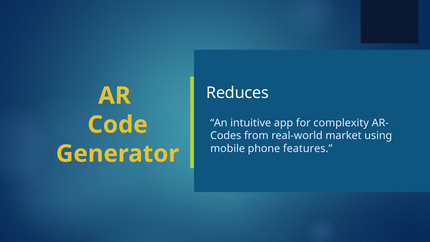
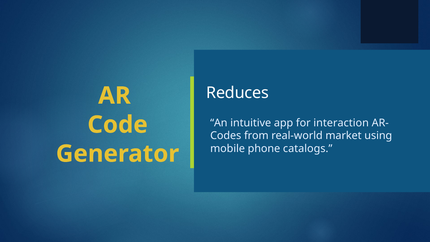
complexity: complexity -> interaction (341, 123)
features: features -> catalogs (308, 149)
